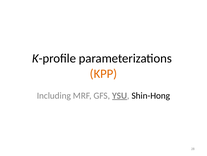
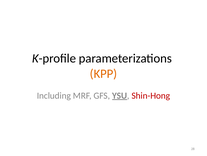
Shin-Hong colour: black -> red (151, 95)
